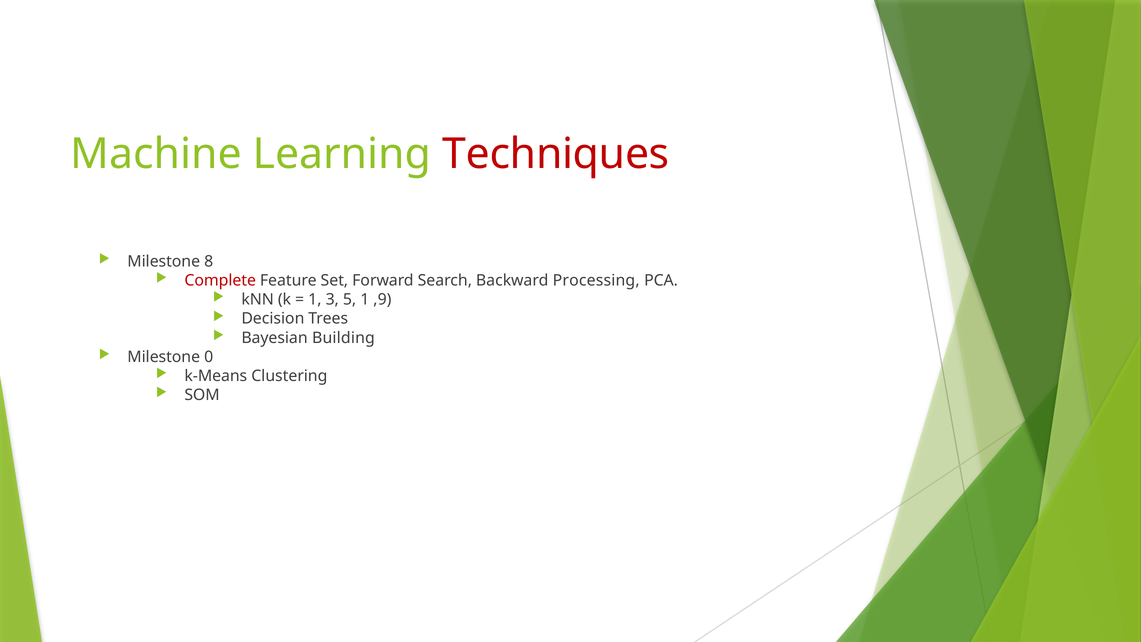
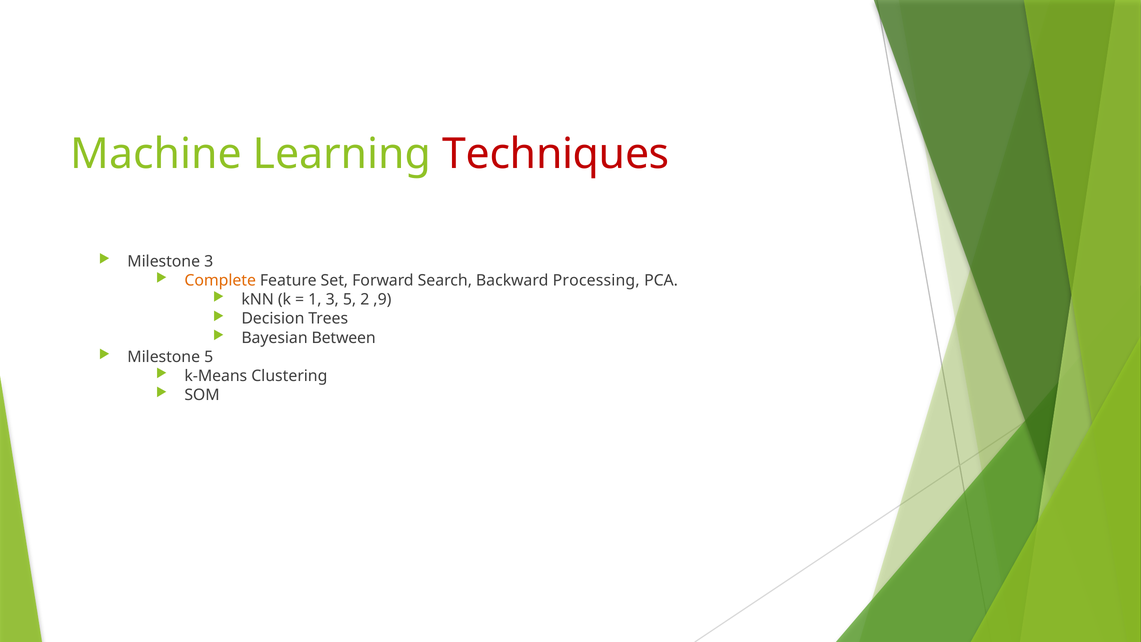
Milestone 8: 8 -> 3 (209, 262)
Complete colour: red -> orange (220, 281)
5 1: 1 -> 2 (365, 300)
Building: Building -> Between (344, 338)
Milestone 0: 0 -> 5 (209, 357)
